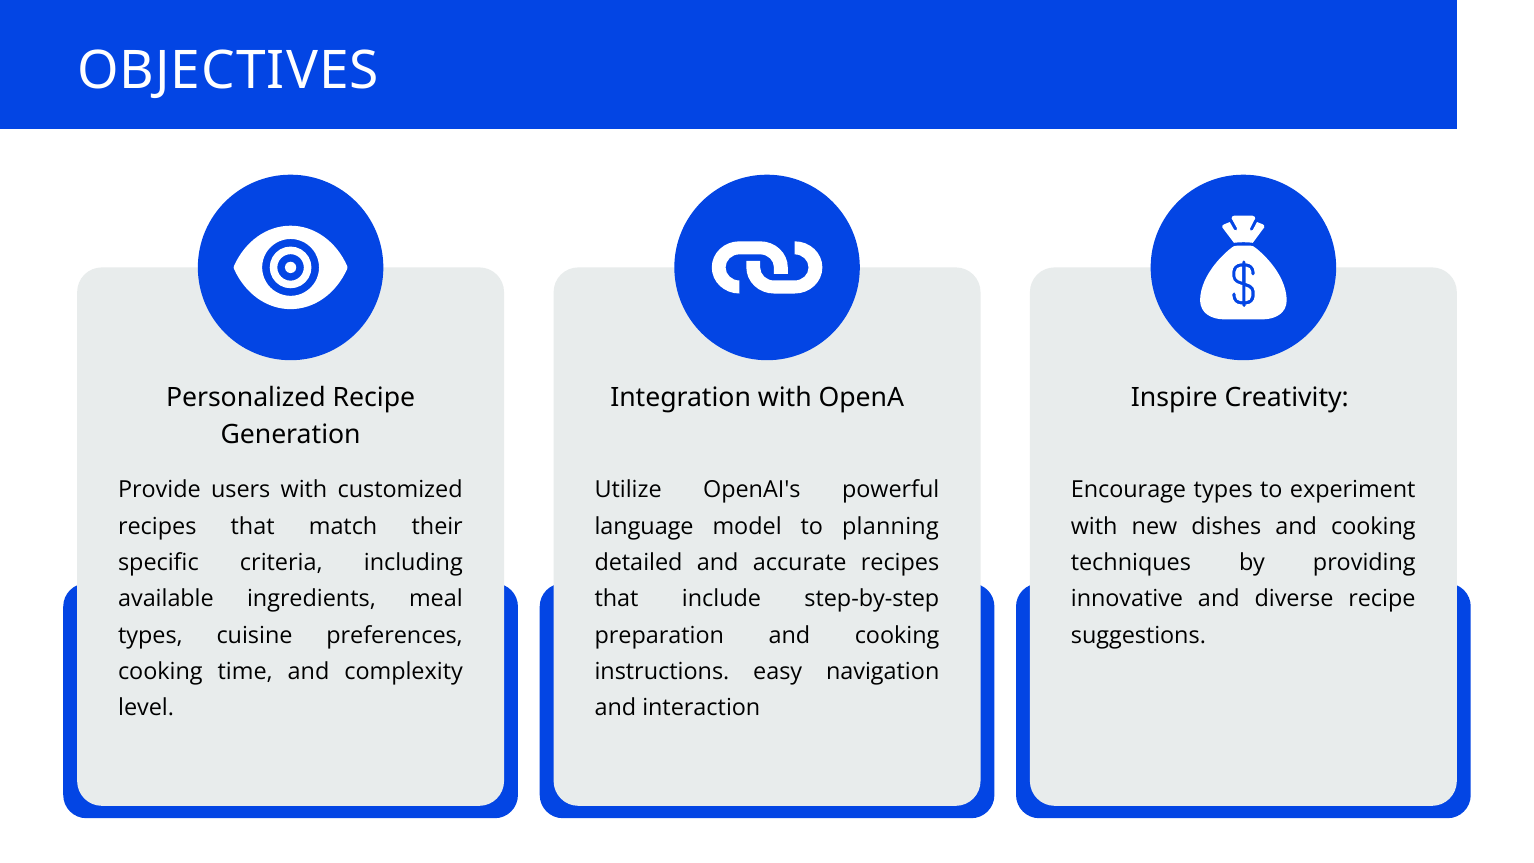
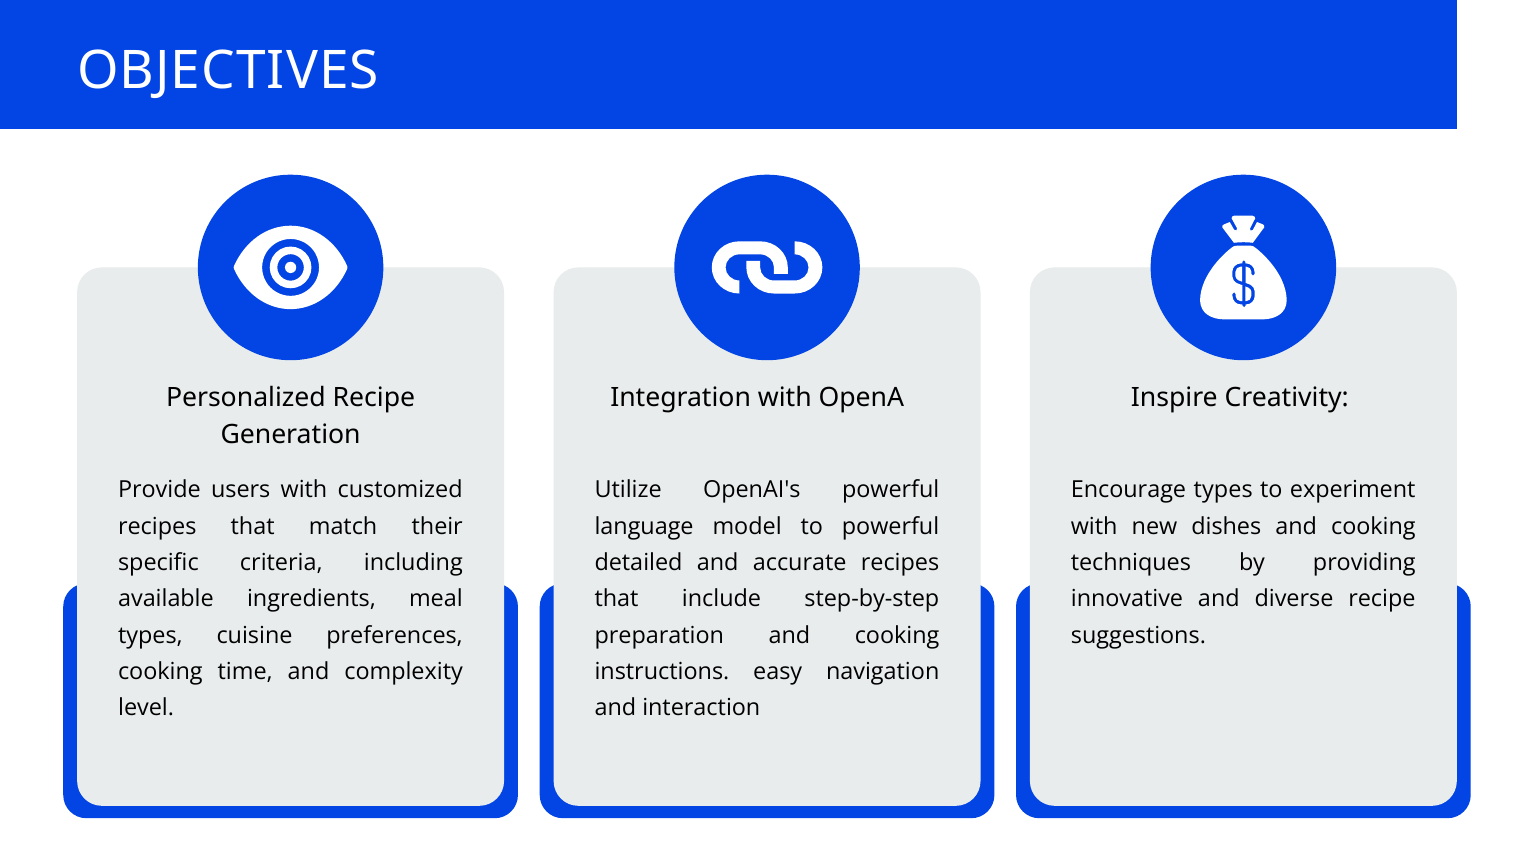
to planning: planning -> powerful (891, 526)
